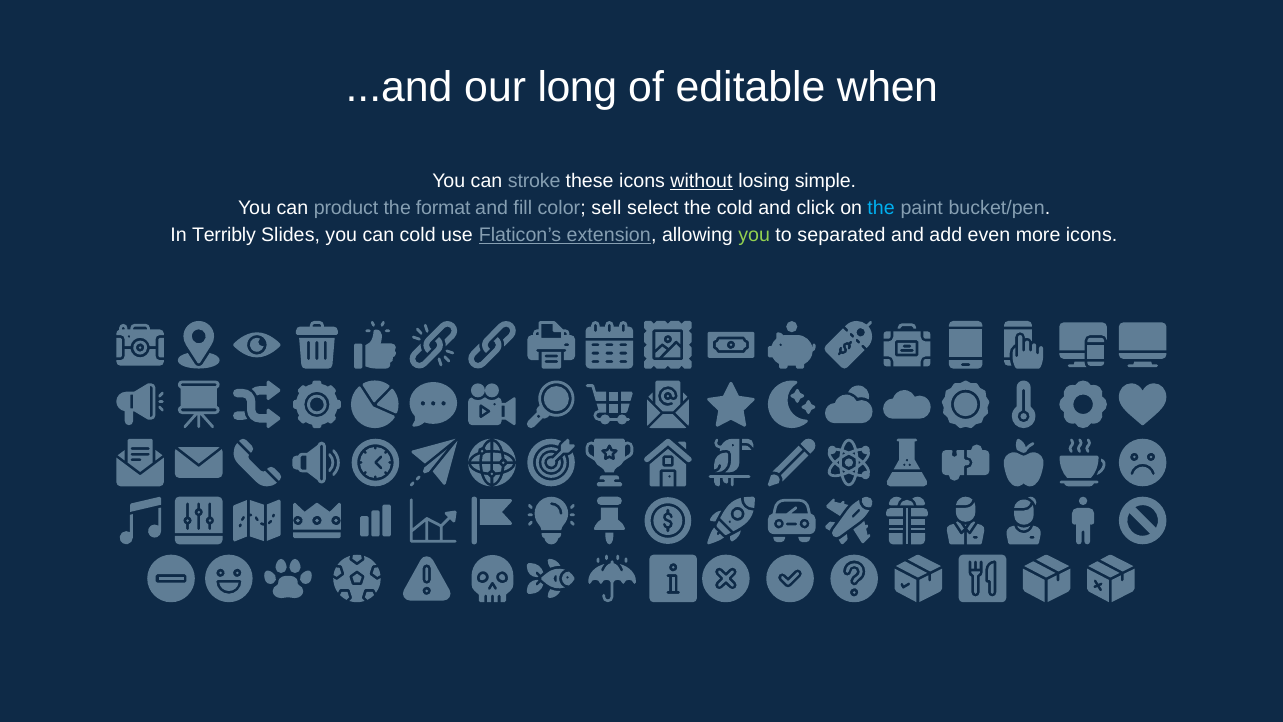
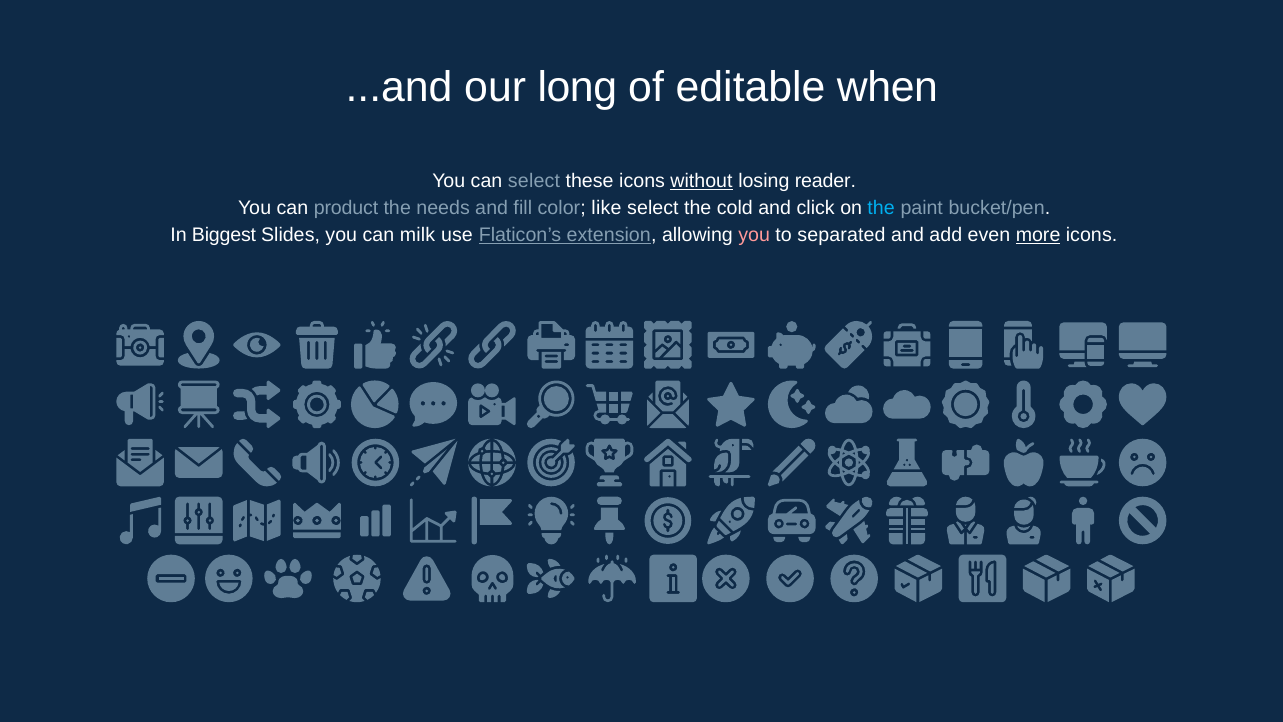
can stroke: stroke -> select (534, 181)
simple: simple -> reader (825, 181)
format: format -> needs (443, 208)
sell: sell -> like (606, 208)
Terribly: Terribly -> Biggest (224, 235)
can cold: cold -> milk (418, 235)
you colour: light green -> pink (754, 235)
more underline: none -> present (1038, 235)
